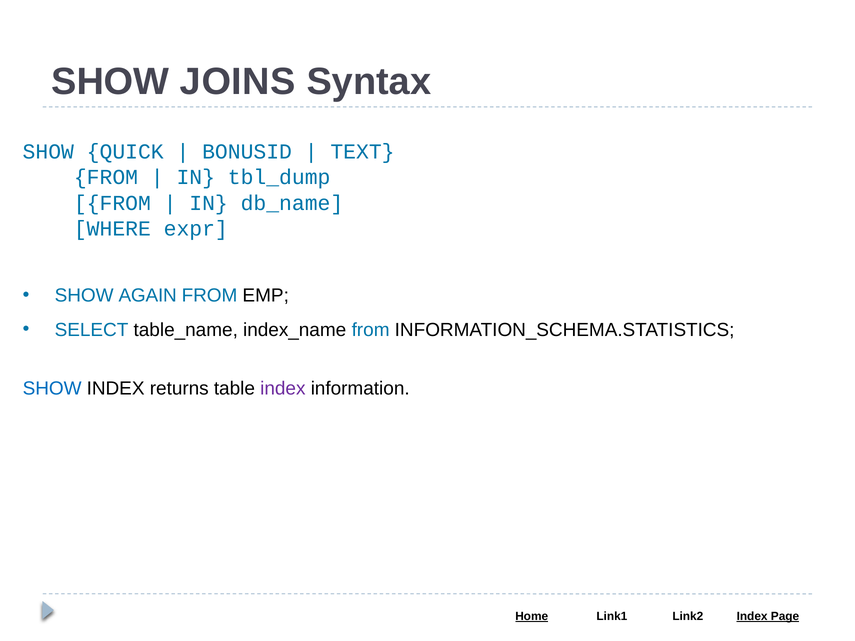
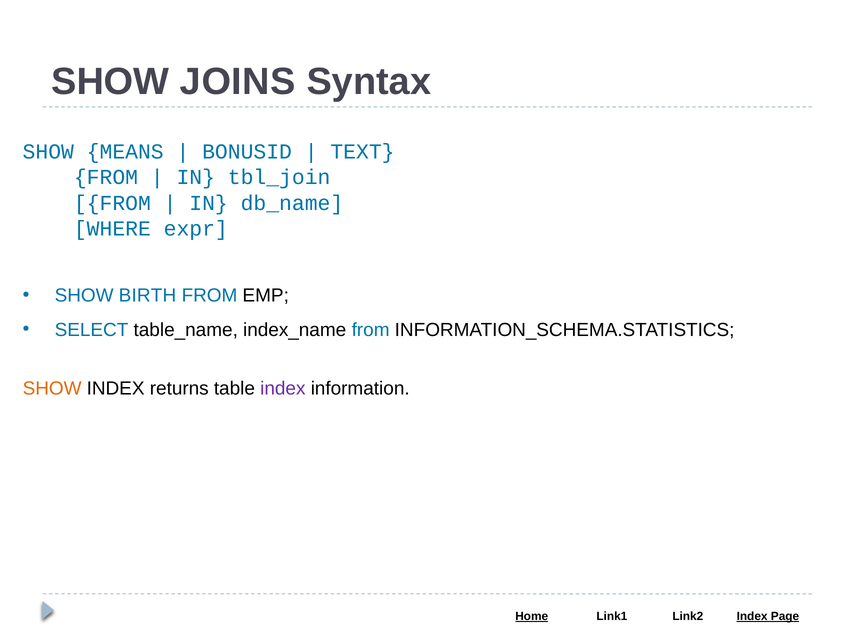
QUICK: QUICK -> MEANS (125, 152)
tbl_dump: tbl_dump -> tbl_join (279, 177)
AGAIN: AGAIN -> BIRTH (147, 296)
SHOW colour: blue -> orange (52, 388)
